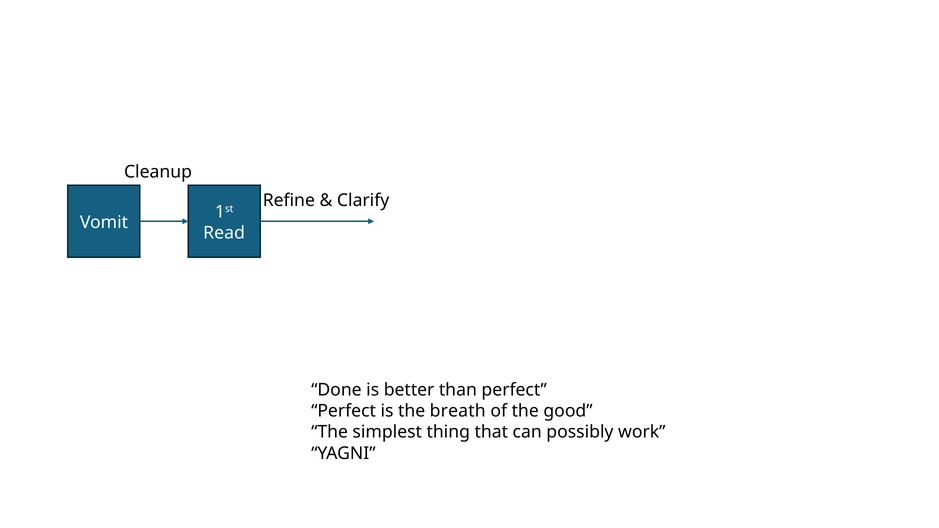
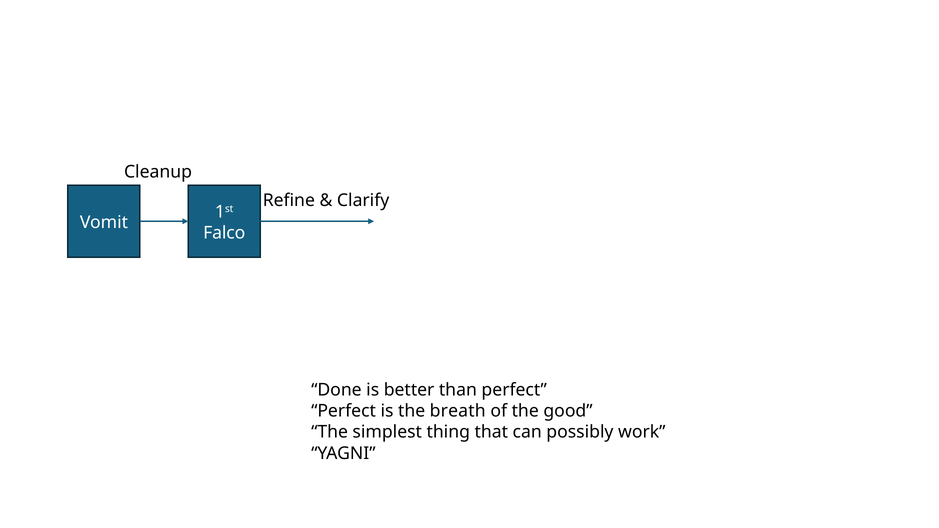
Read: Read -> Falco (224, 233)
